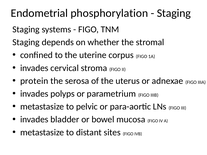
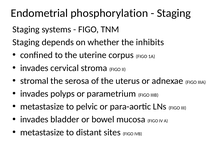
stromal: stromal -> inhibits (150, 42)
protein: protein -> stromal (34, 81)
